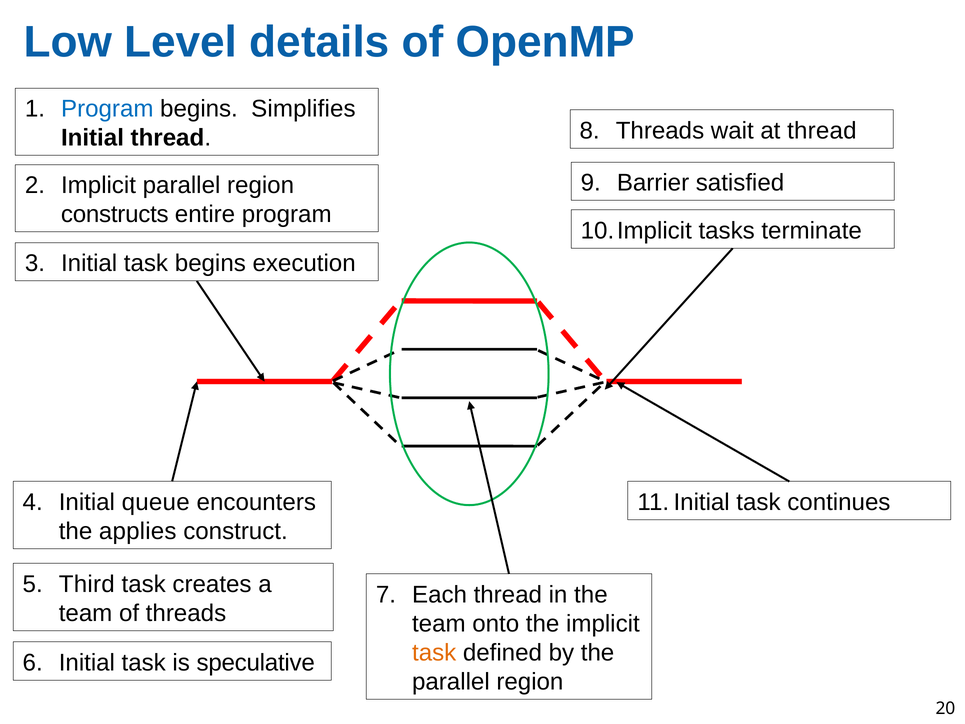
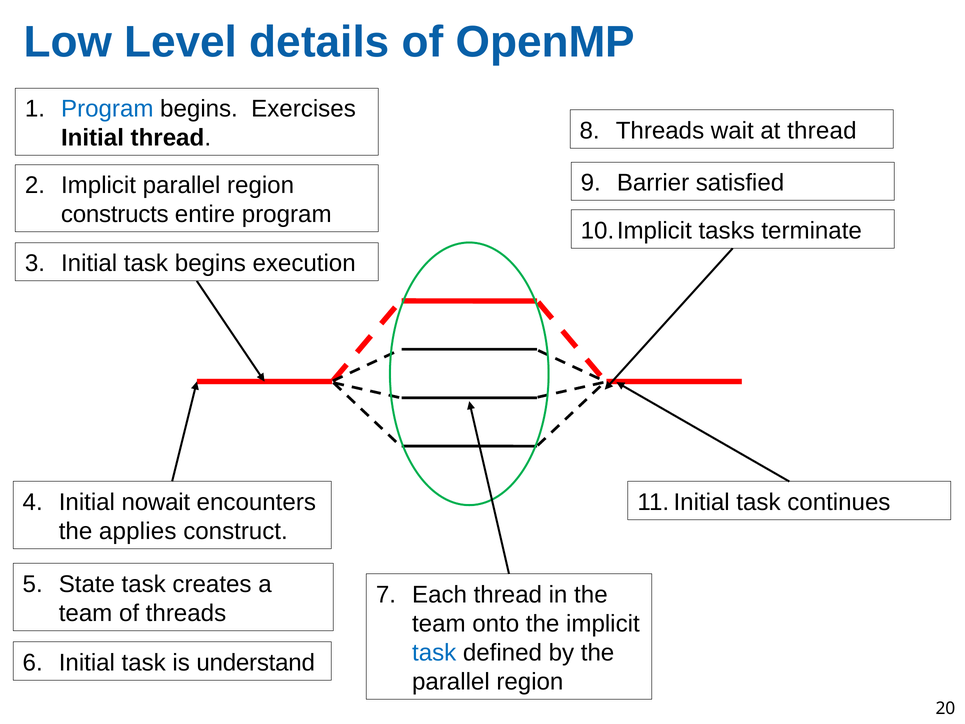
Simplifies: Simplifies -> Exercises (303, 109)
queue: queue -> nowait (156, 502)
Third: Third -> State (87, 584)
task colour: orange -> blue (434, 653)
speculative: speculative -> understand (256, 662)
